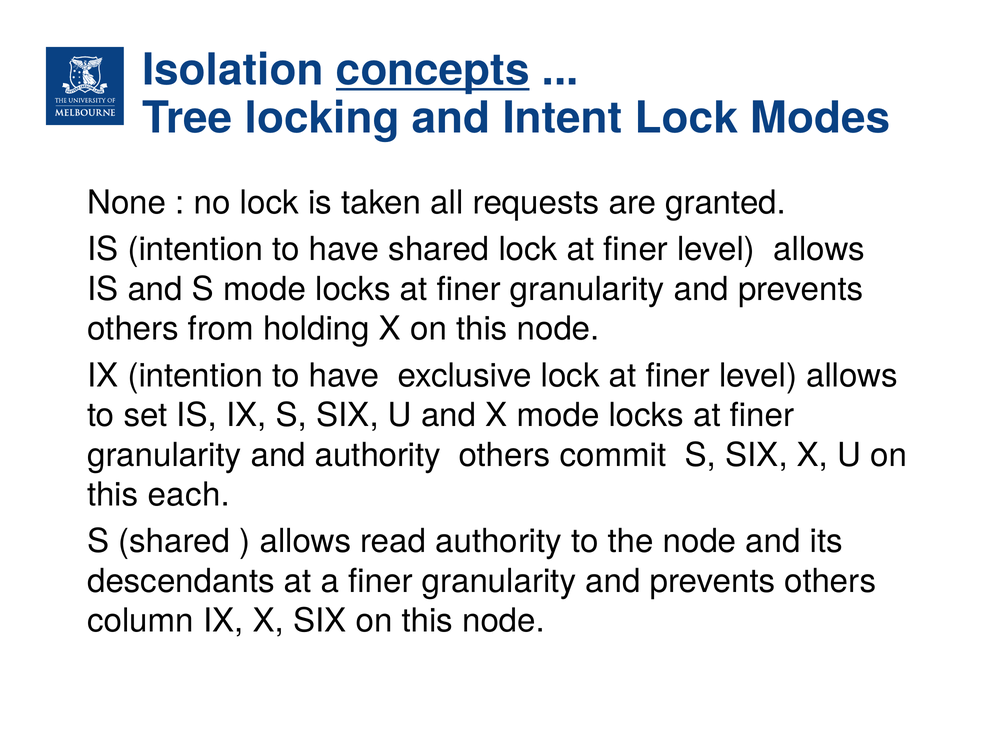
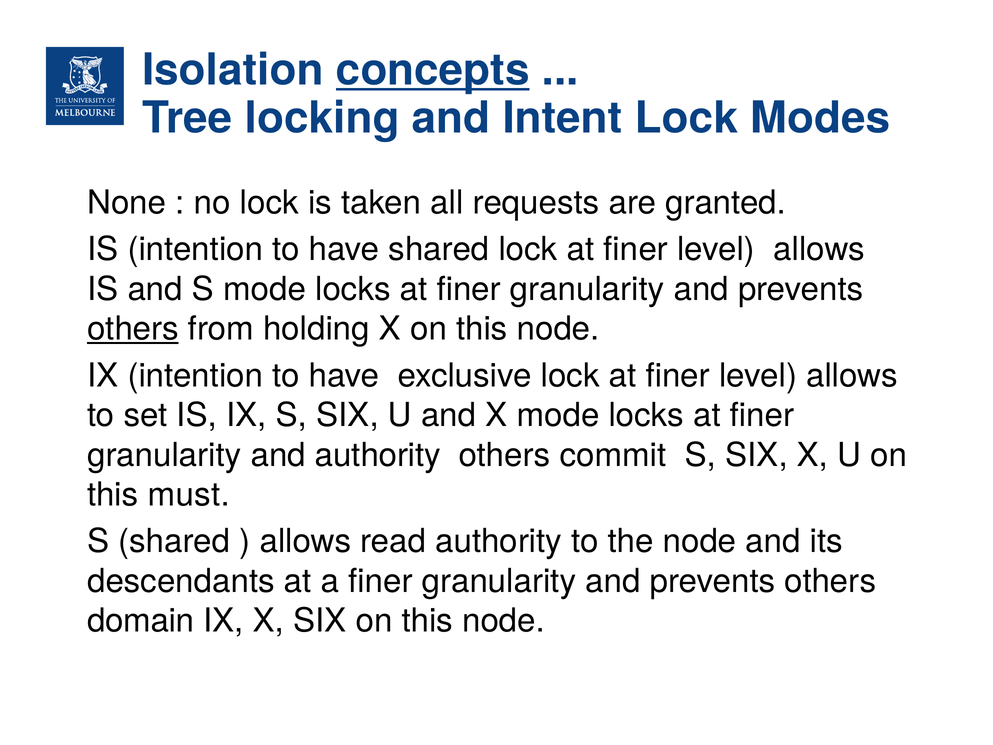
others underline: none -> present (133, 329)
each: each -> must (189, 495)
column: column -> domain (141, 621)
